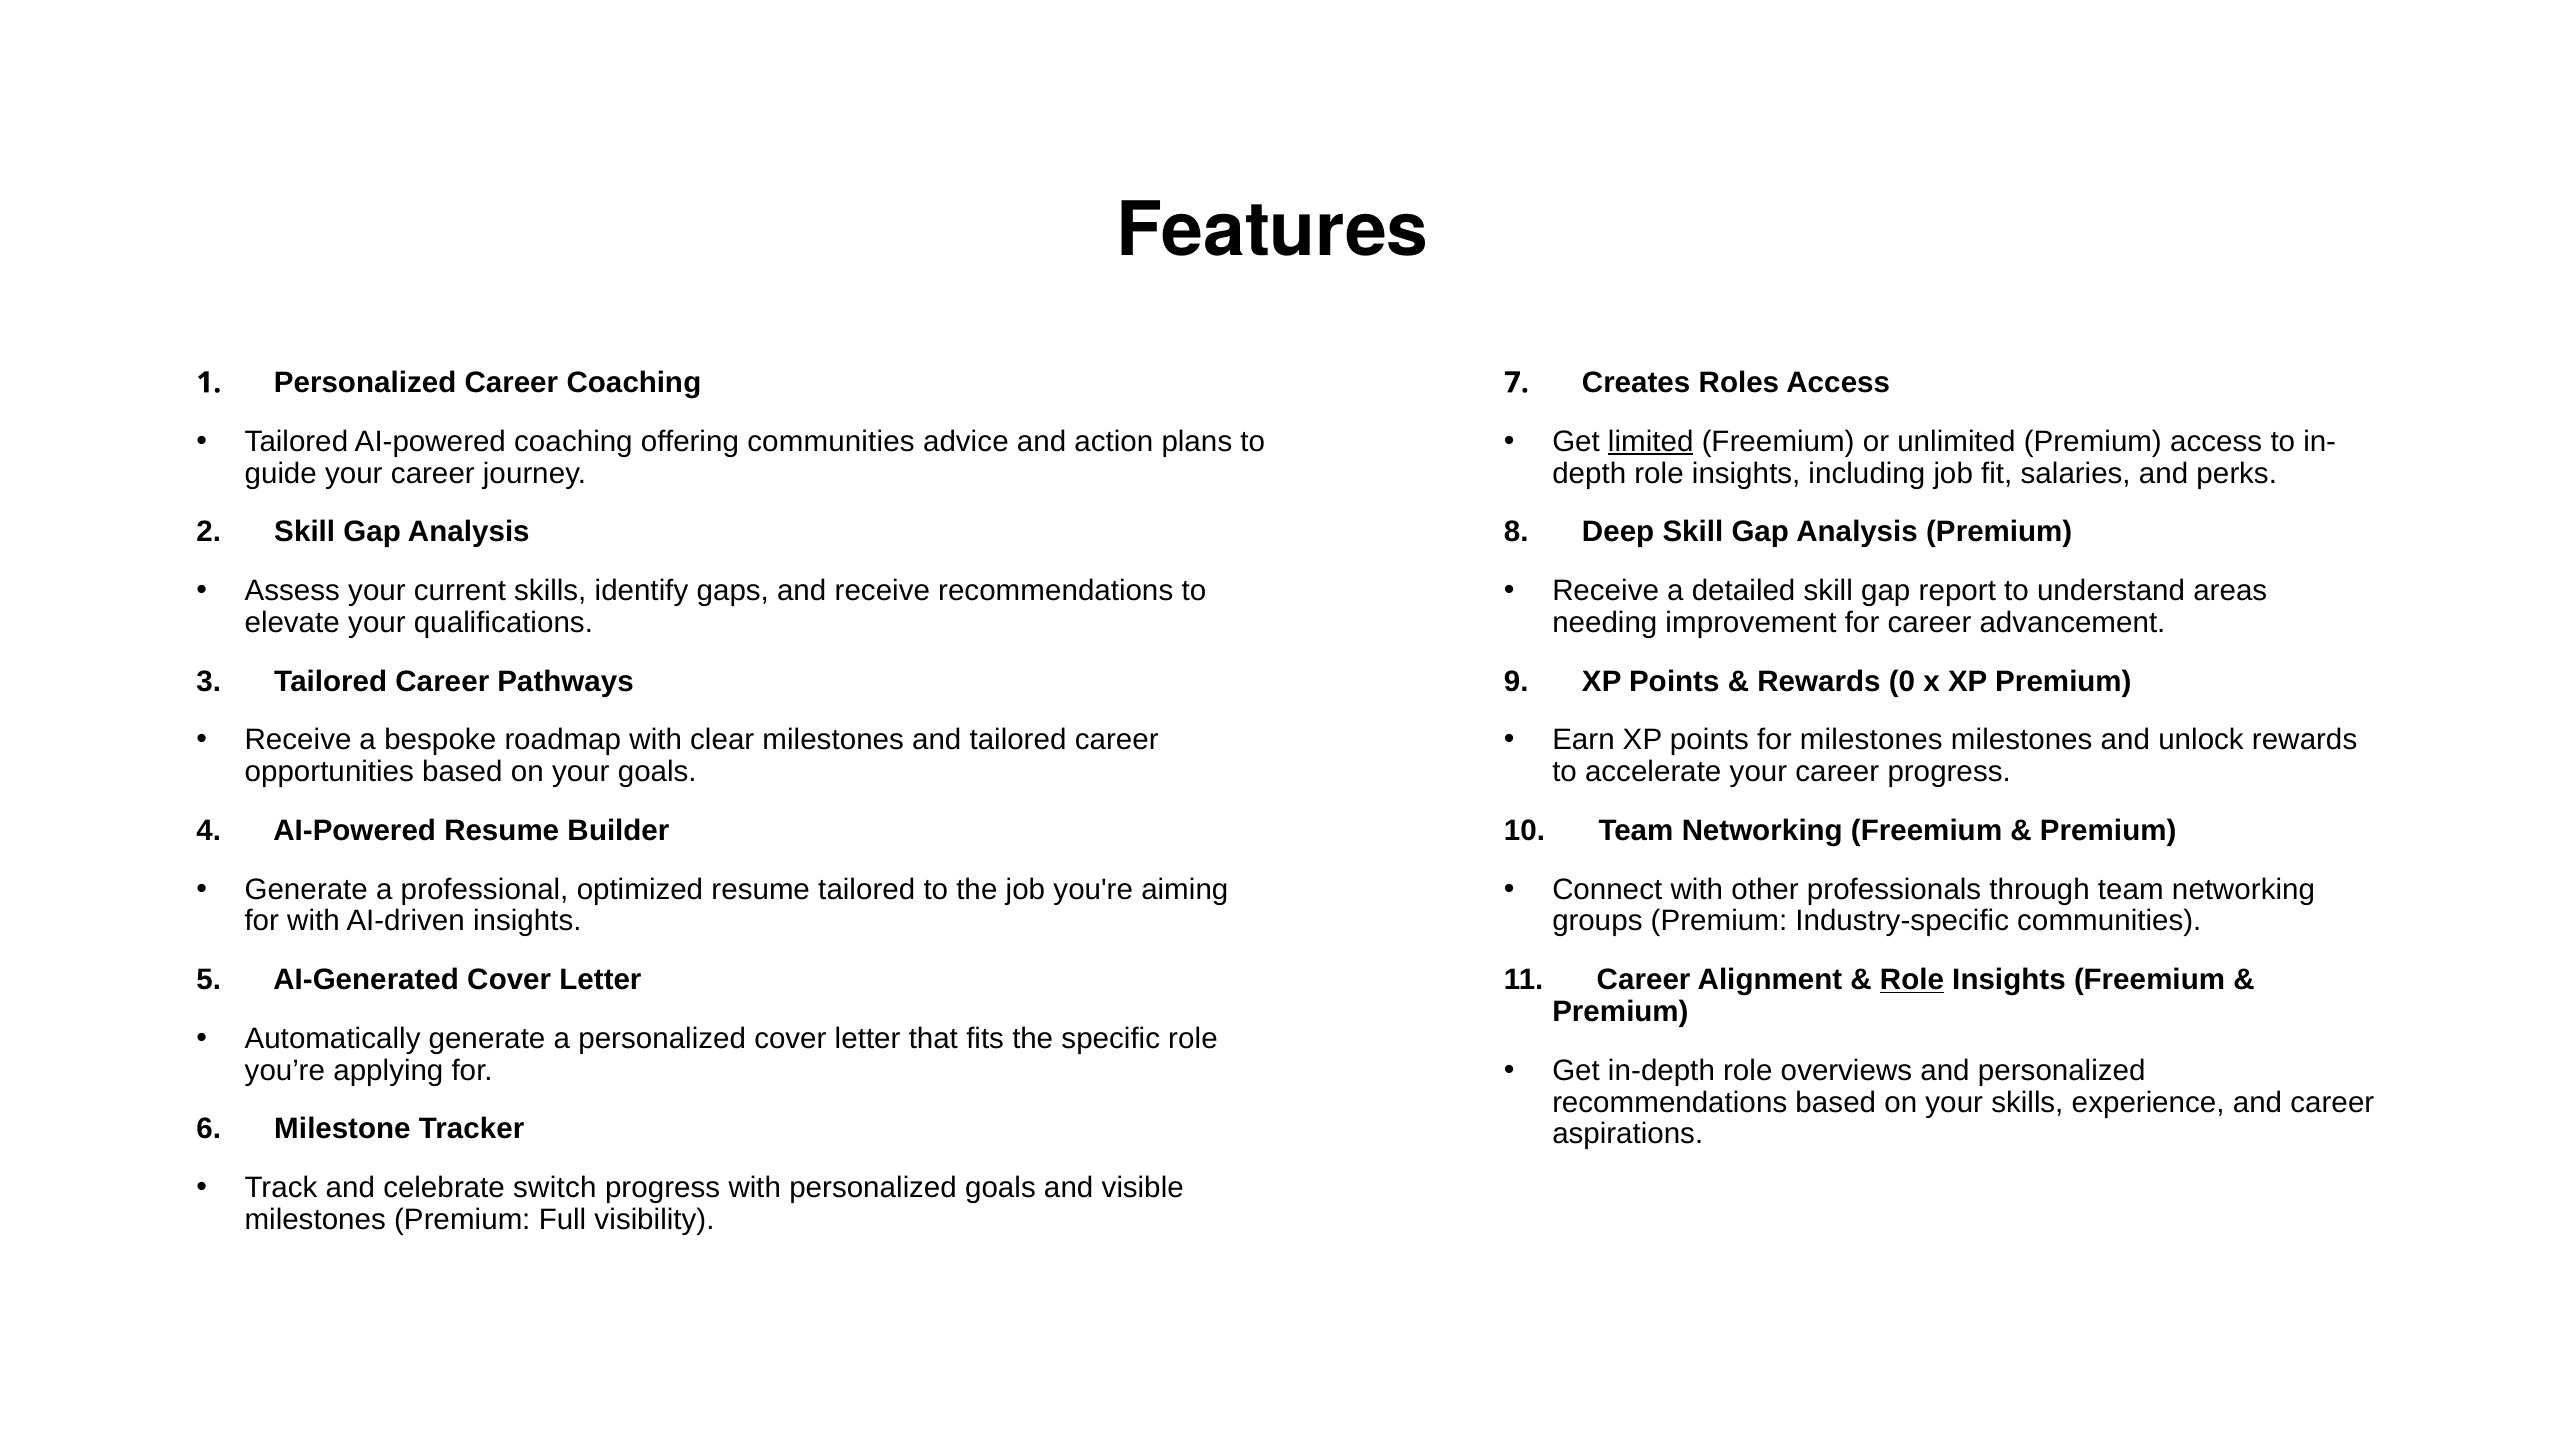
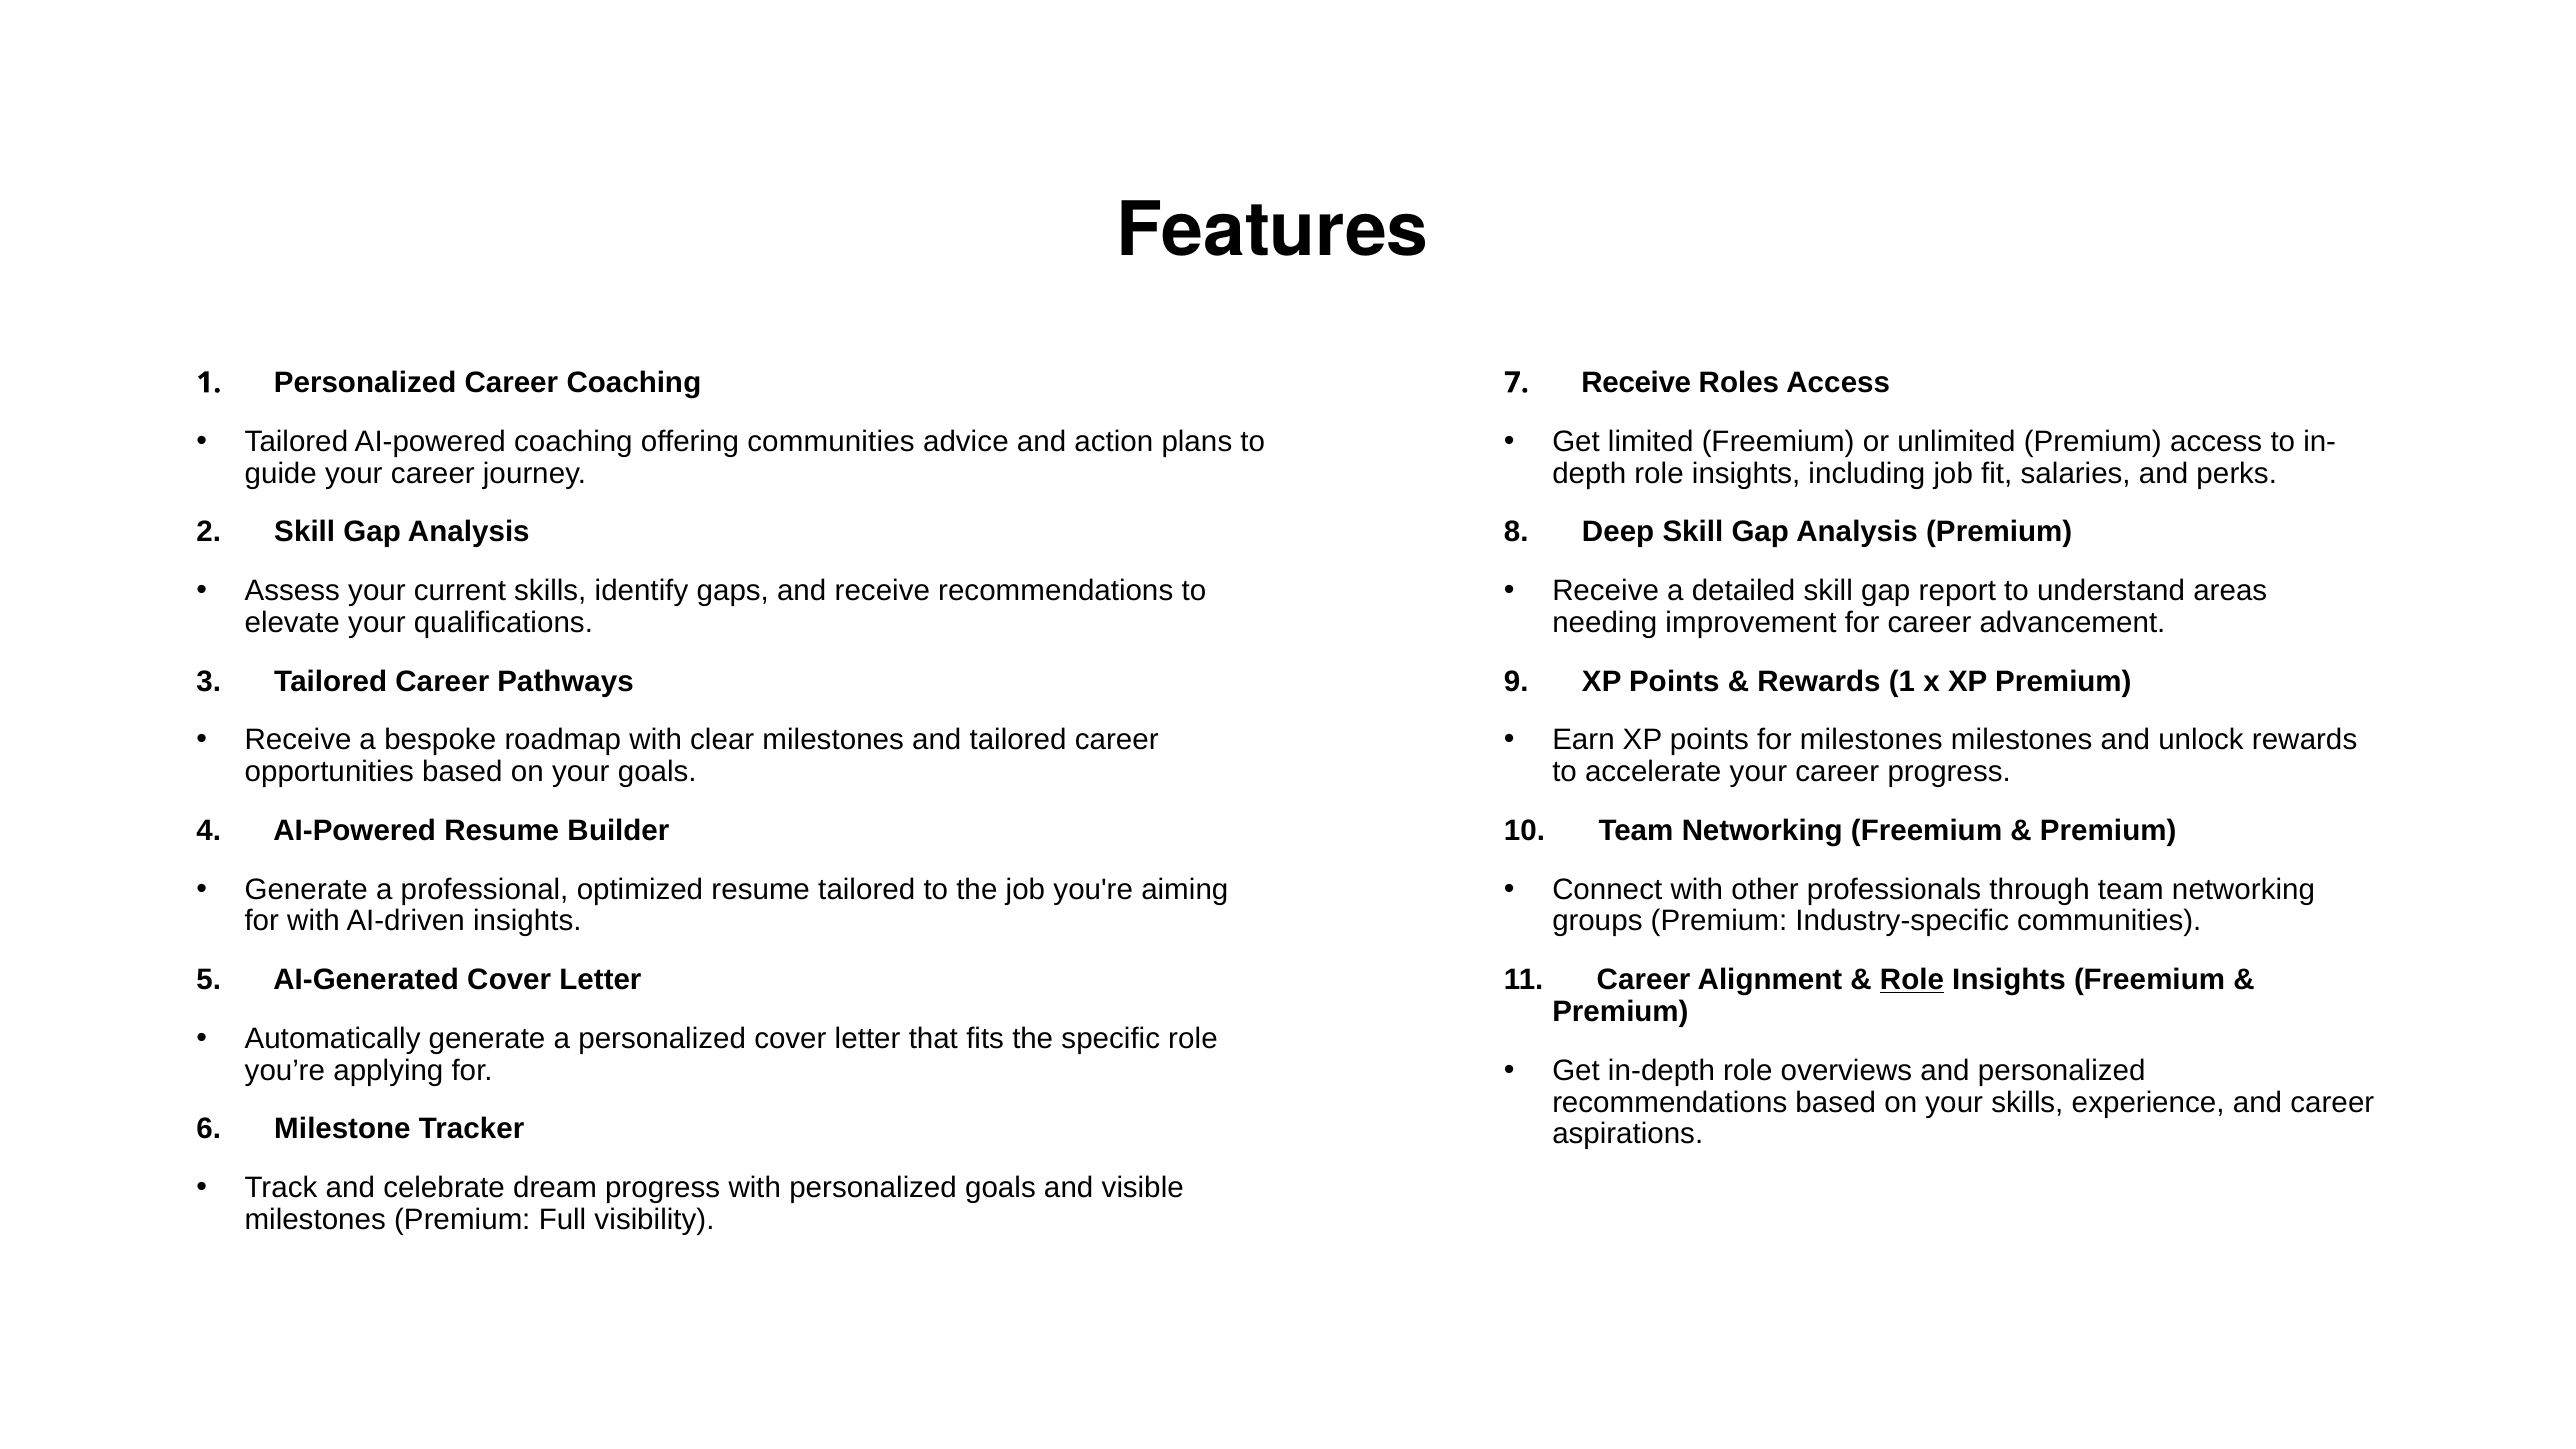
7 Creates: Creates -> Receive (1636, 383)
limited underline: present -> none (1651, 441)
Rewards 0: 0 -> 1 (1902, 681)
switch: switch -> dream (555, 1188)
